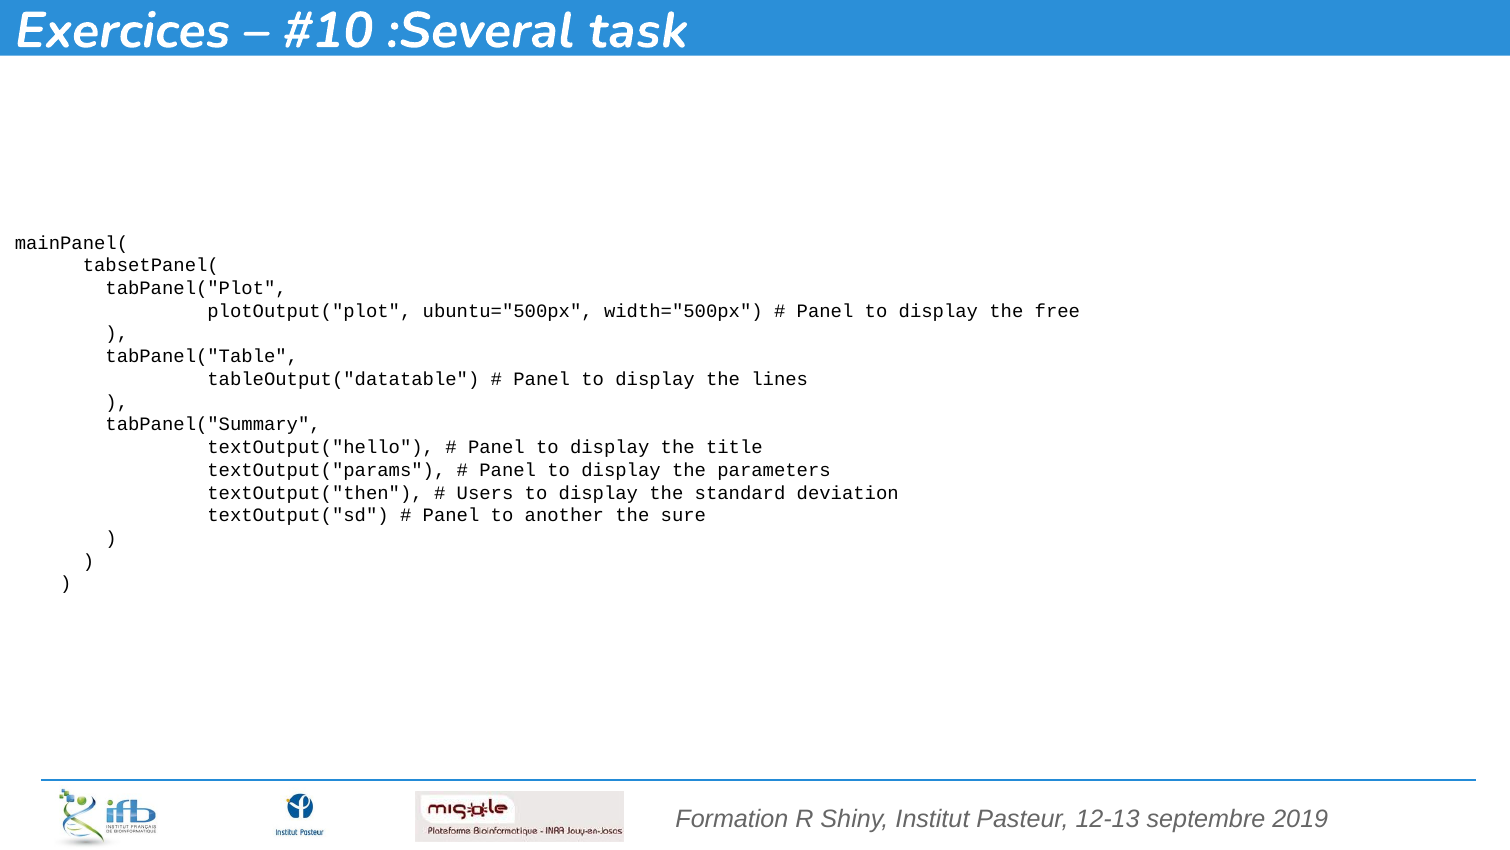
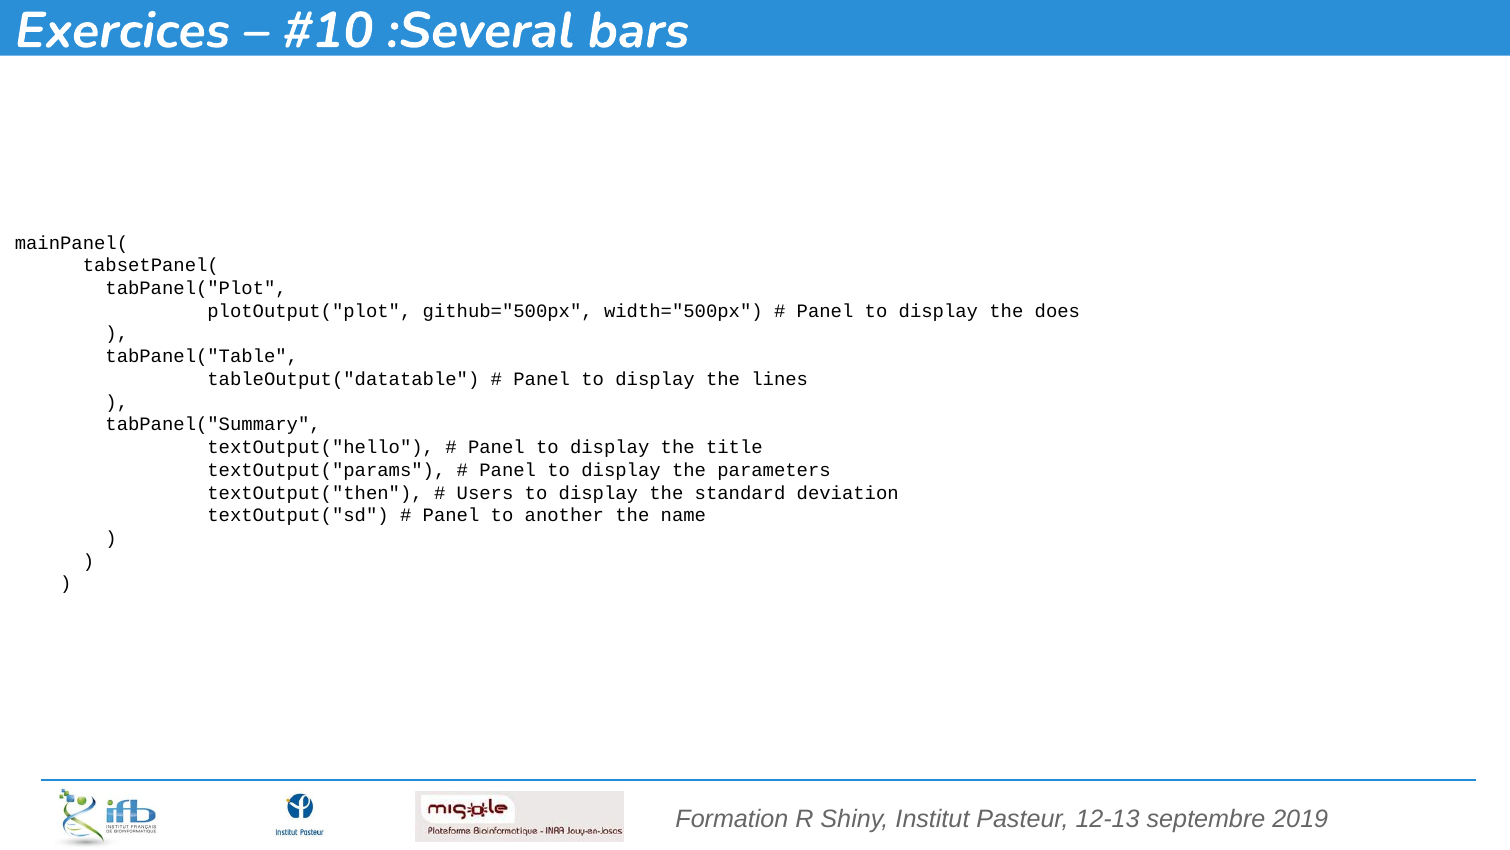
task: task -> bars (639, 31)
ubuntu="500px: ubuntu="500px -> github="500px (508, 311)
free: free -> does (1057, 311)
sure: sure -> name (683, 515)
